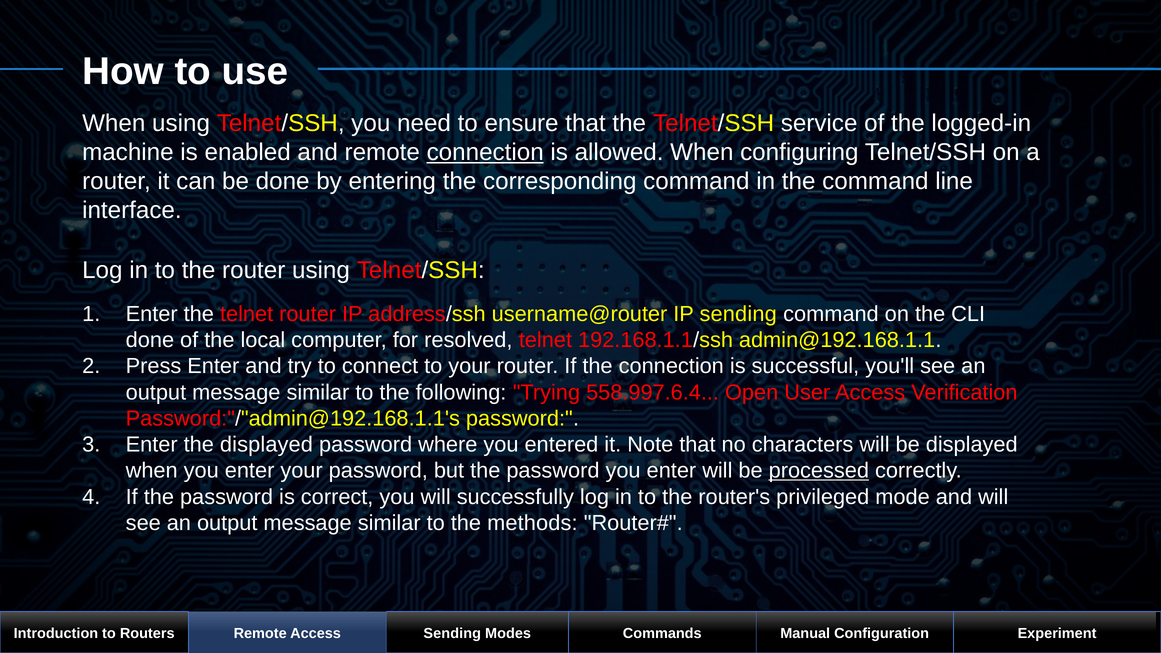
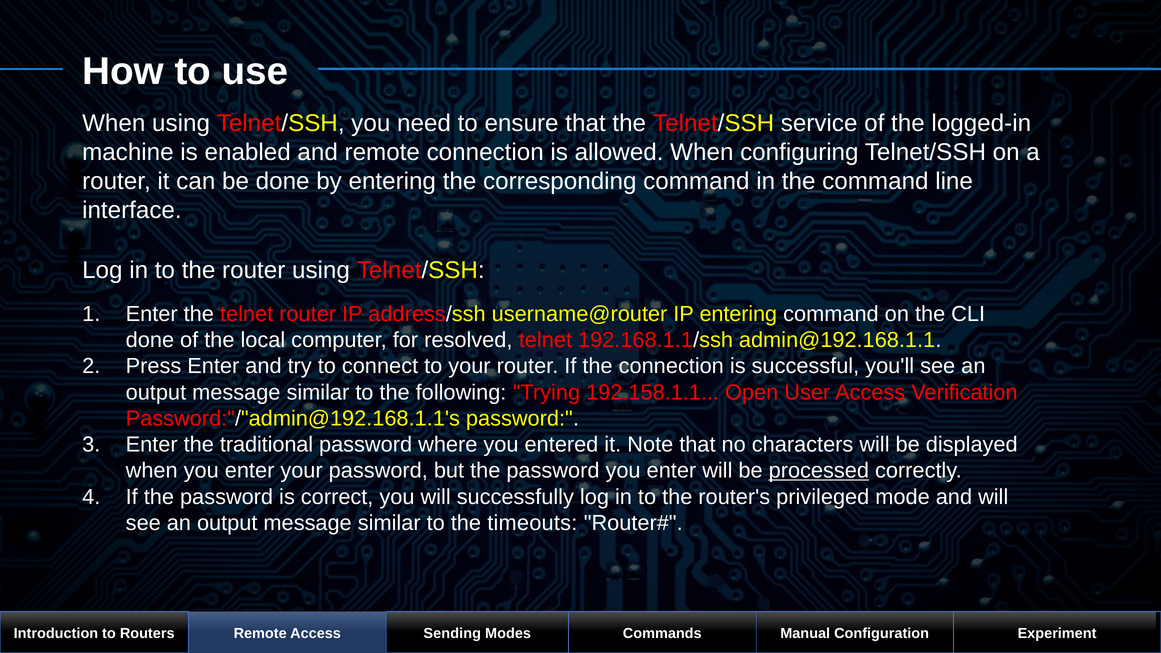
connection underline: present -> none (485, 152)
IP sending: sending -> entering (738, 314)
558.997.6.4: 558.997.6.4 -> 192.158.1.1 (653, 392)
the displayed: displayed -> traditional (267, 445)
methods: methods -> timeouts (532, 523)
